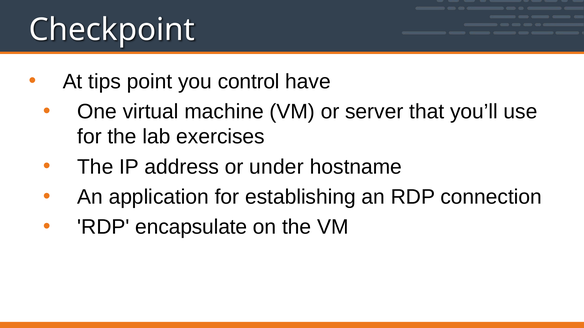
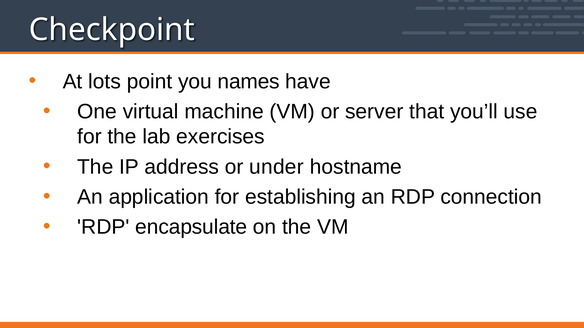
tips: tips -> lots (105, 82)
control: control -> names (249, 82)
